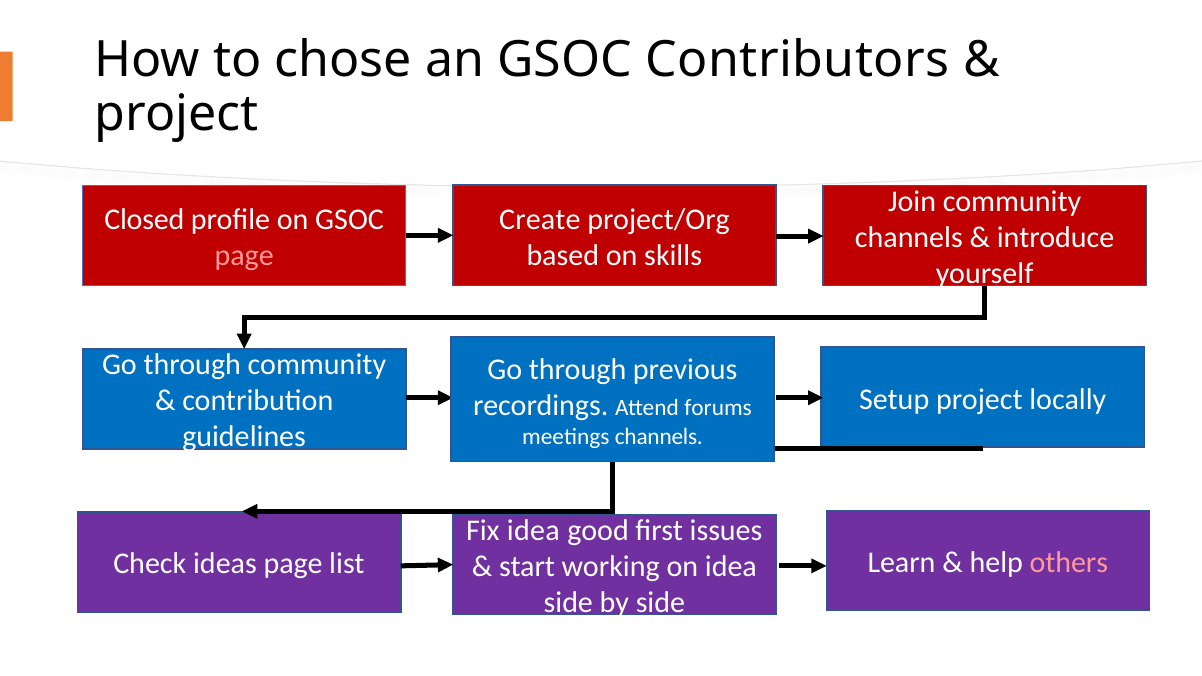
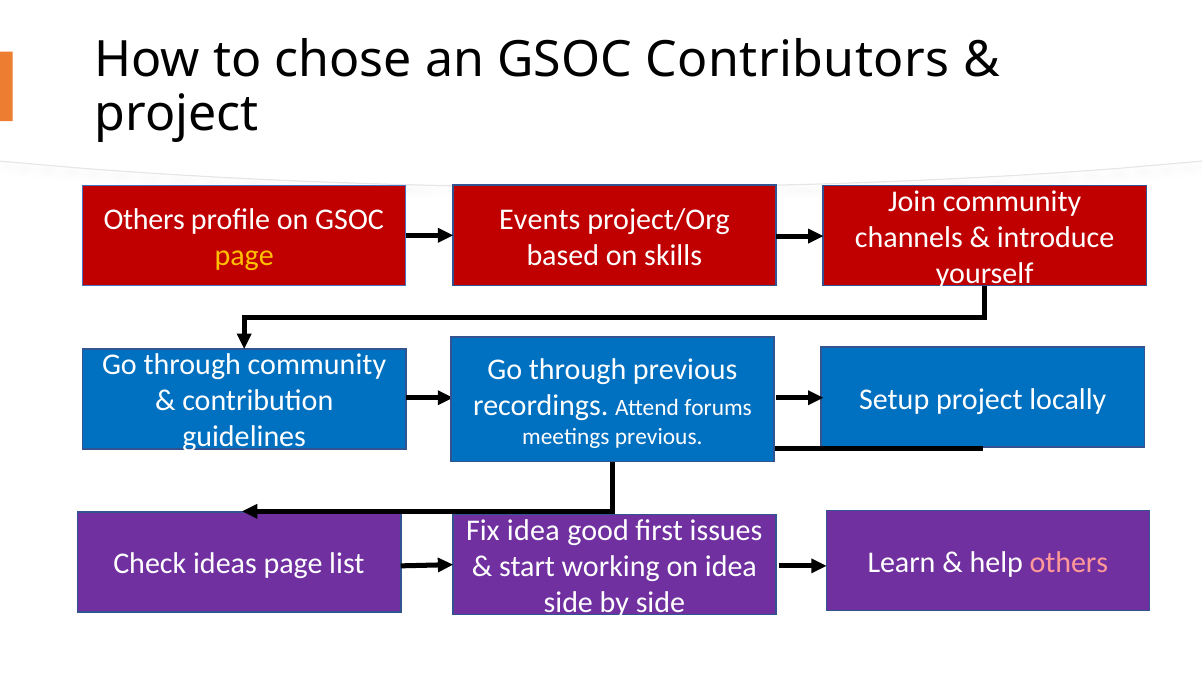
Closed: Closed -> Others (144, 219)
Create: Create -> Events (540, 219)
page colour: pink -> yellow (244, 256)
meetings channels: channels -> previous (659, 437)
